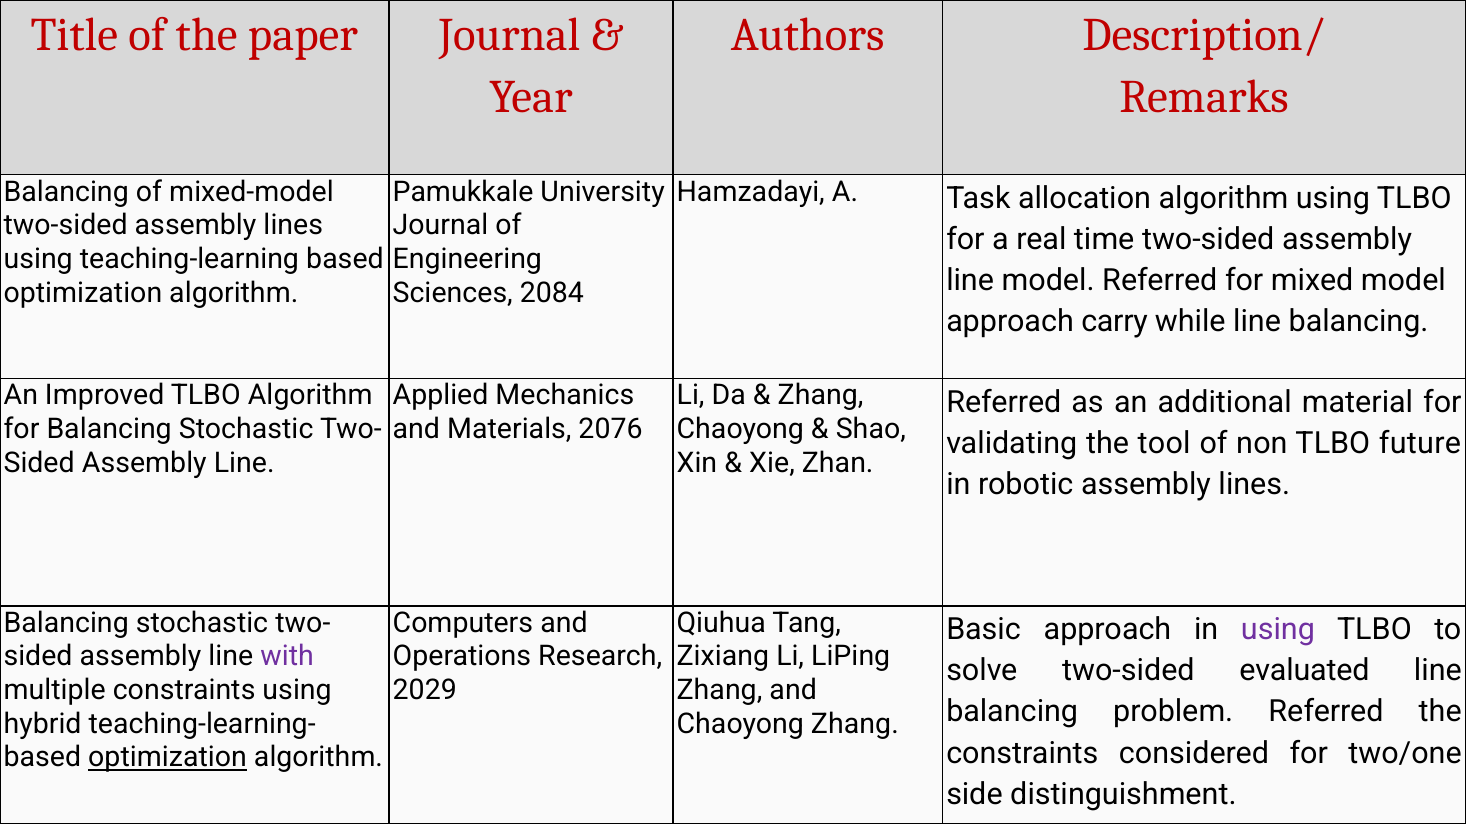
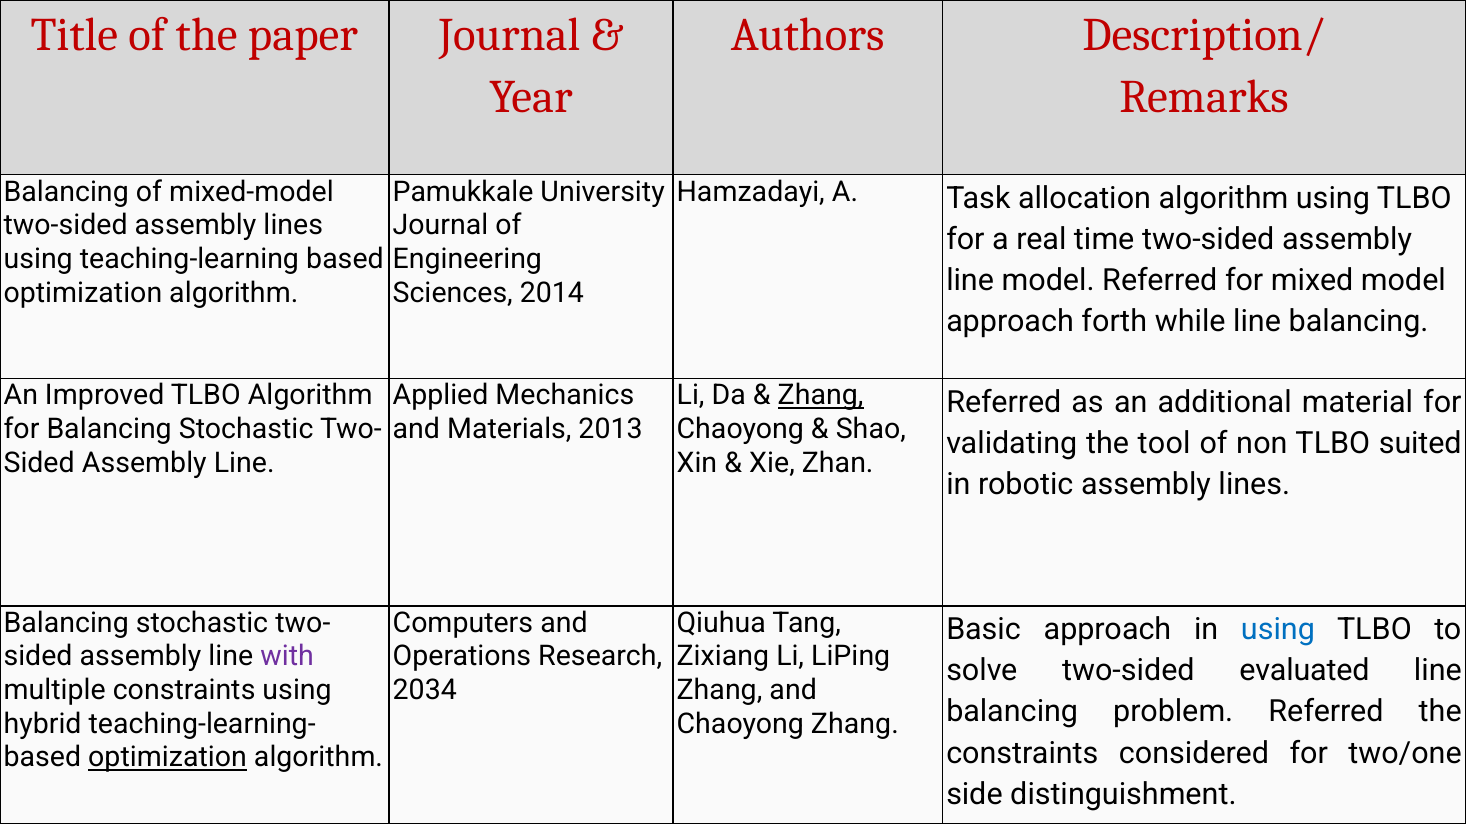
2084: 2084 -> 2014 (552, 293)
carry: carry -> forth (1114, 322)
Zhang underline: none -> present (821, 396)
2076: 2076 -> 2013 (611, 430)
future: future -> suited (1420, 444)
using colour: purple -> blue (1278, 630)
2029: 2029 -> 2034 (425, 691)
